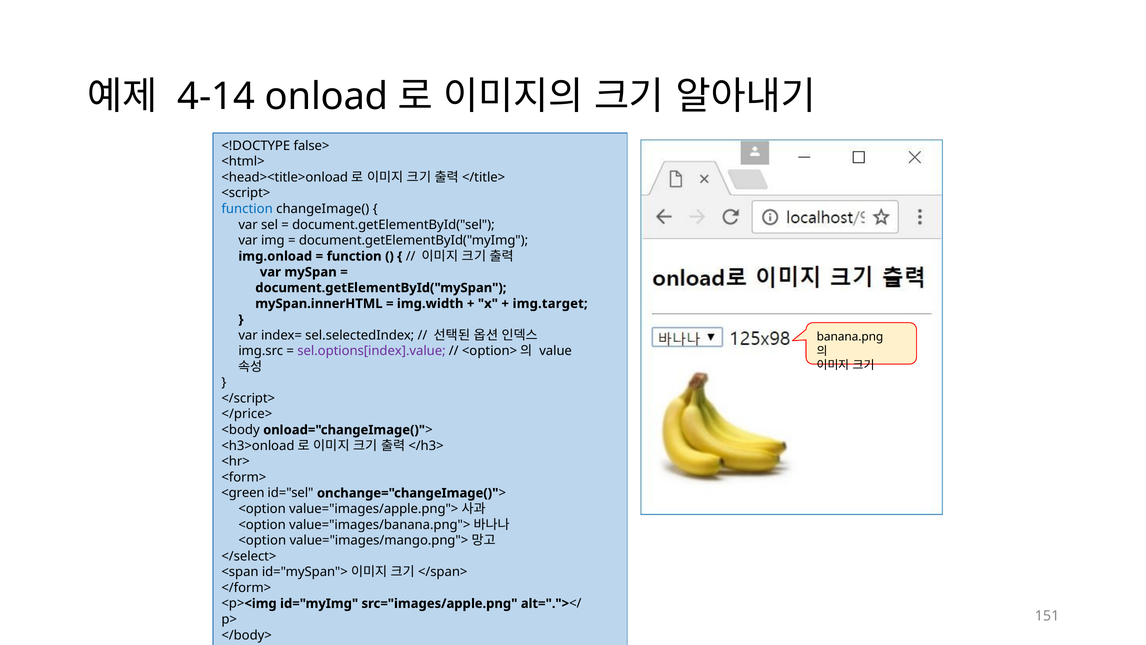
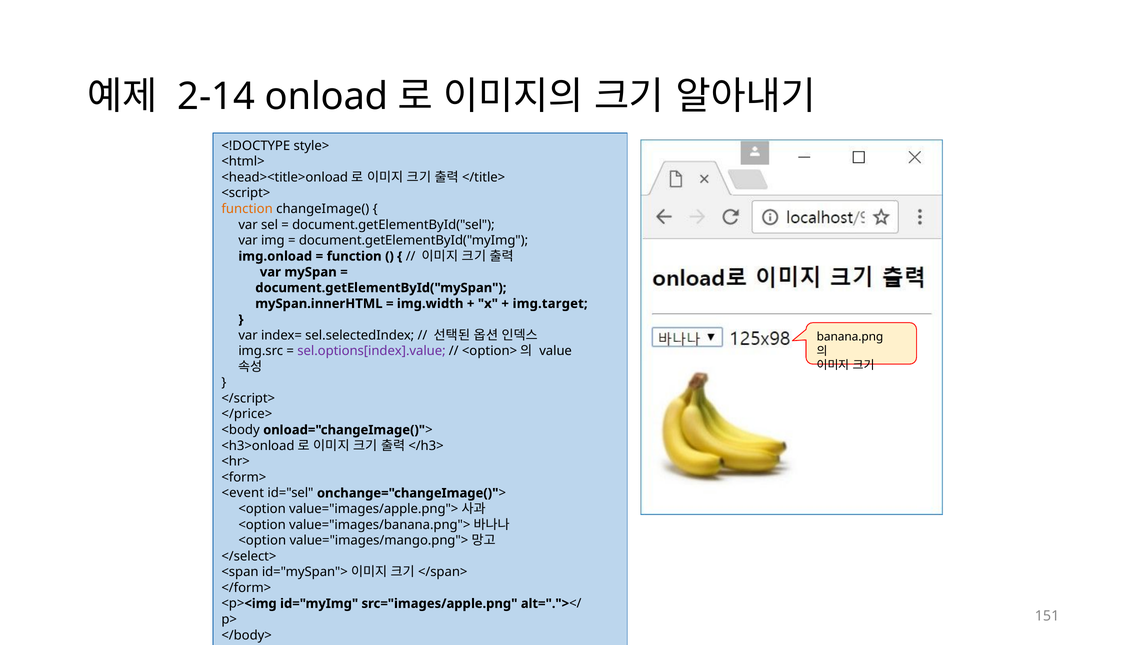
4-14: 4-14 -> 2-14 (216, 96)
false>: false> -> style> (311, 146)
function colour: blue -> orange (247, 209)
<green: <green -> <event (243, 493)
